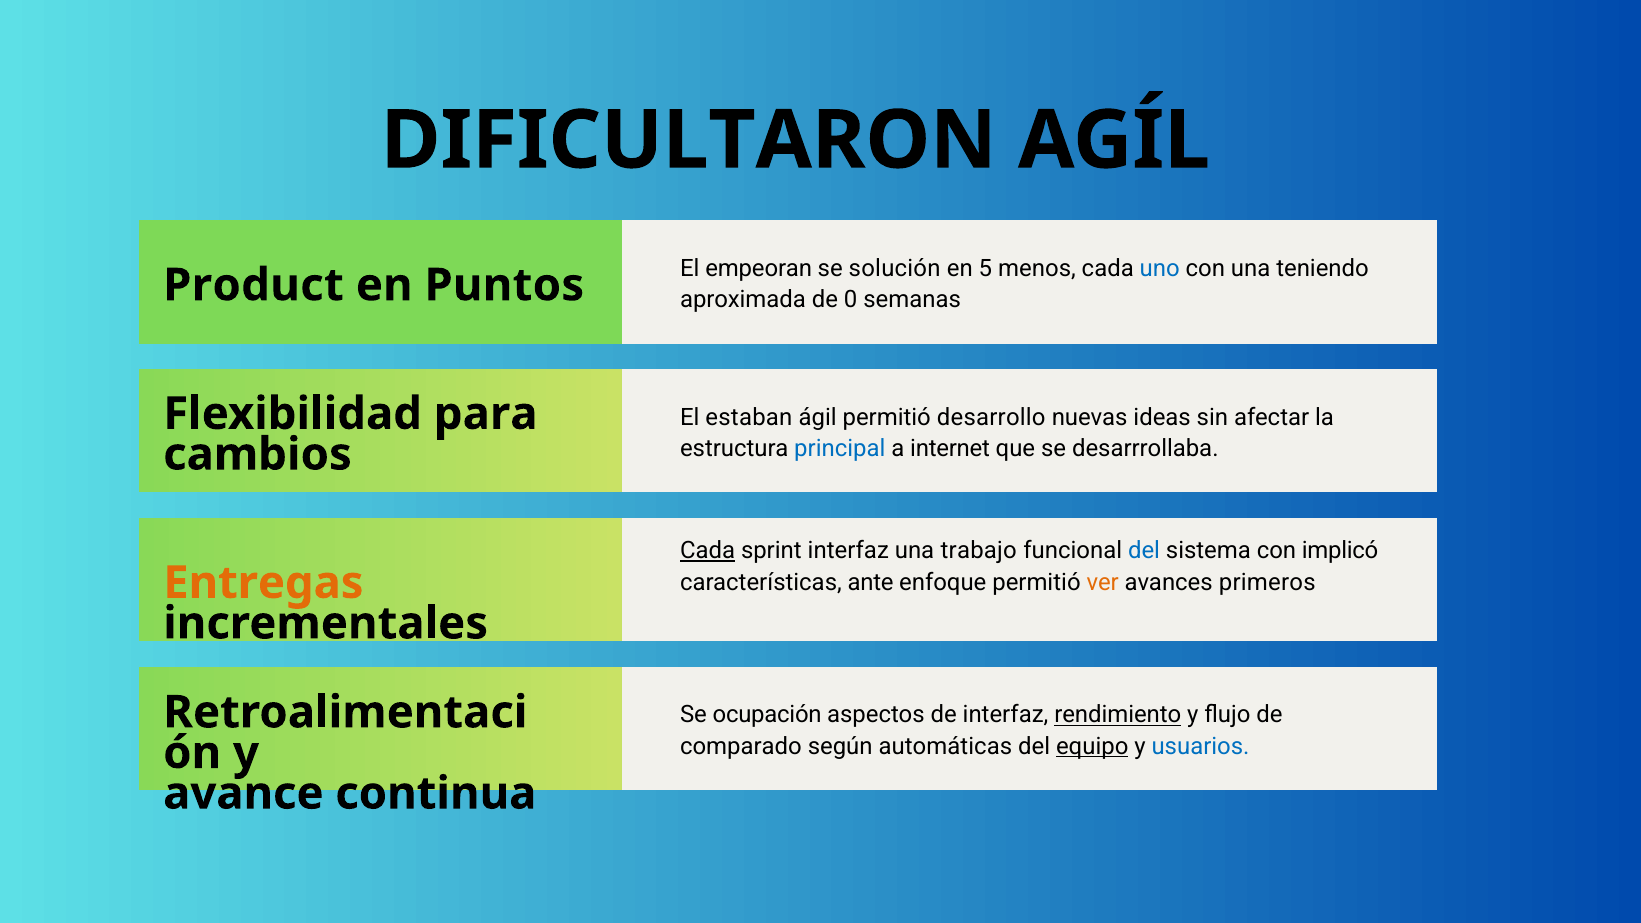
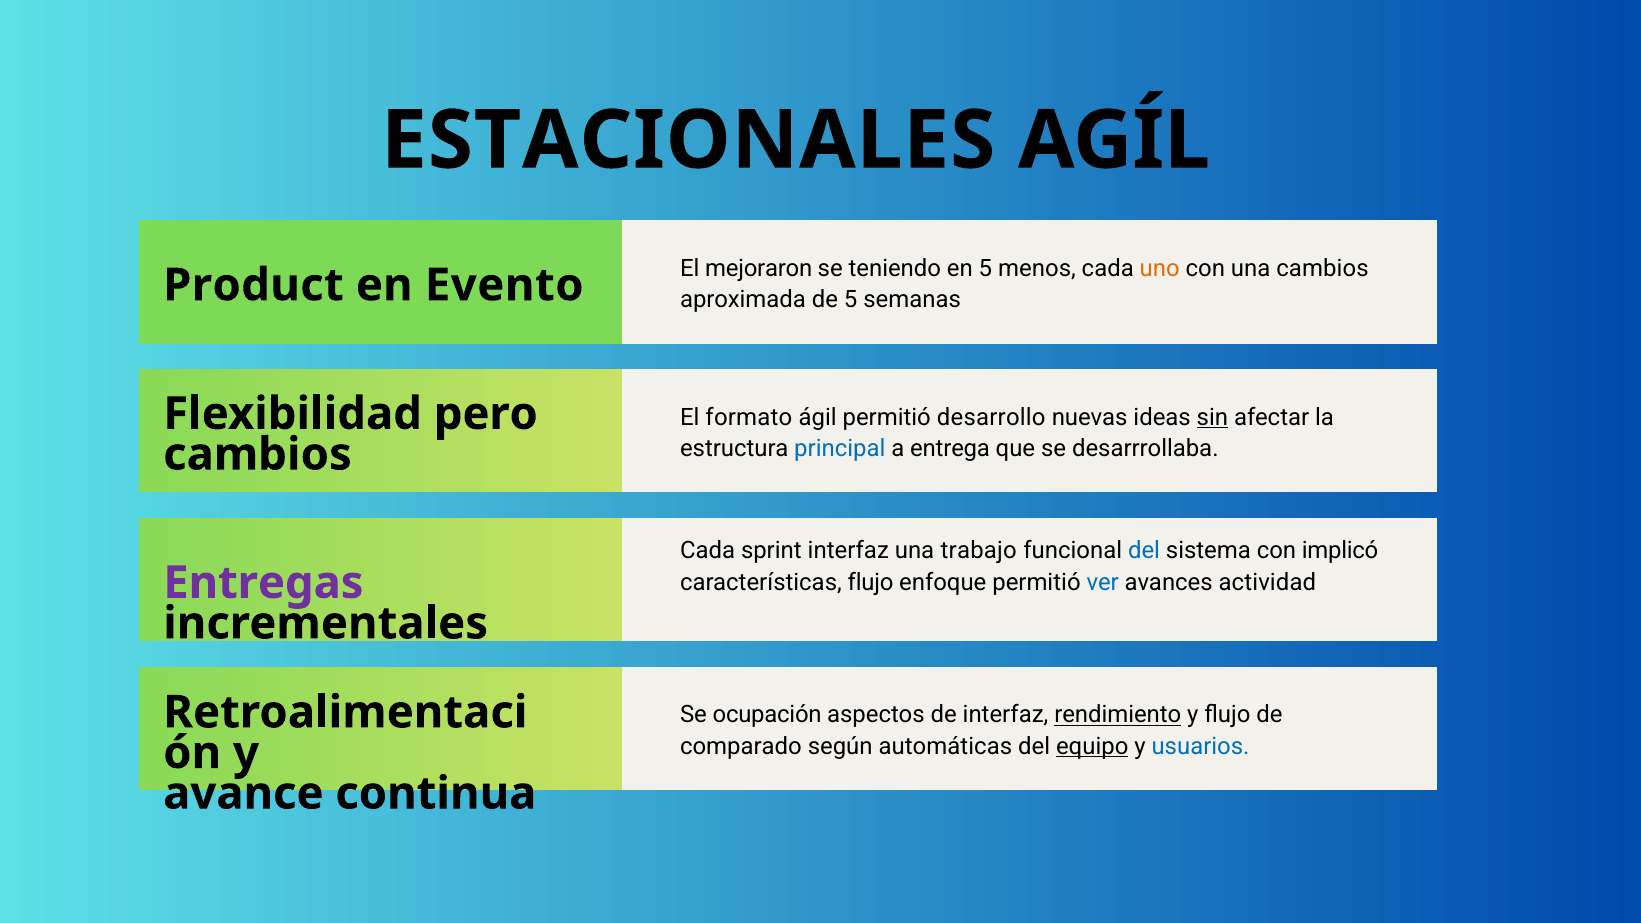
DIFICULTARON: DIFICULTARON -> ESTACIONALES (688, 141)
empeoran: empeoran -> mejoraron (759, 269)
solución: solución -> teniendo (895, 269)
uno colour: blue -> orange (1160, 269)
una teniendo: teniendo -> cambios (1322, 269)
Puntos: Puntos -> Evento (504, 285)
de 0: 0 -> 5 (851, 300)
para: para -> pero (486, 414)
estaban: estaban -> formato (749, 417)
sin underline: none -> present (1212, 417)
internet: internet -> entrega (950, 449)
Cada underline: present -> none (708, 551)
características ante: ante -> flujo (871, 582)
ver colour: orange -> blue (1103, 582)
primeros: primeros -> actividad (1267, 582)
Entregas colour: orange -> purple (263, 583)
